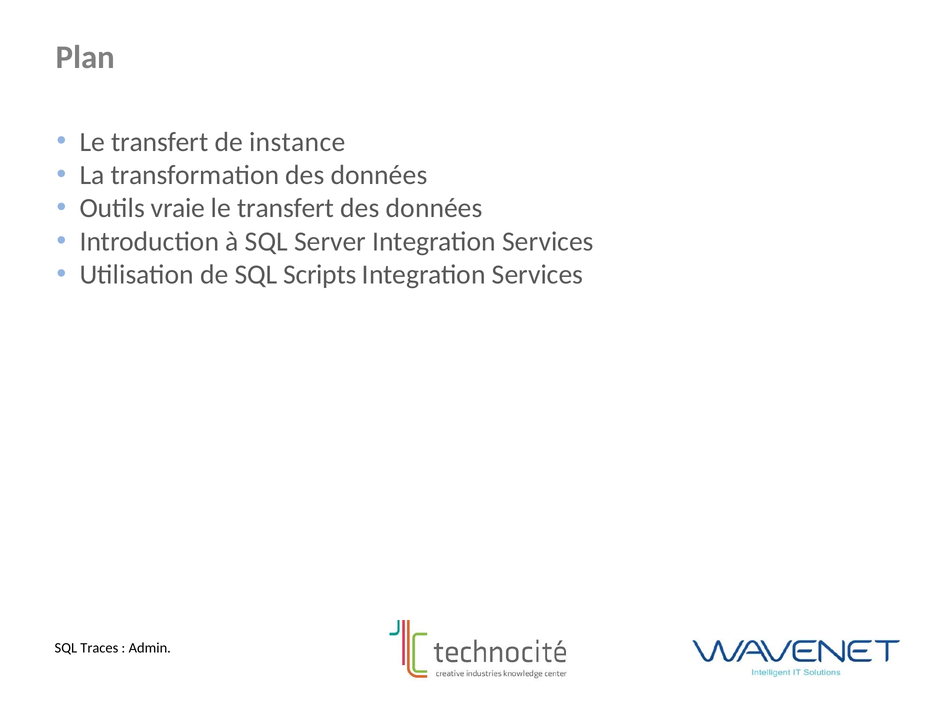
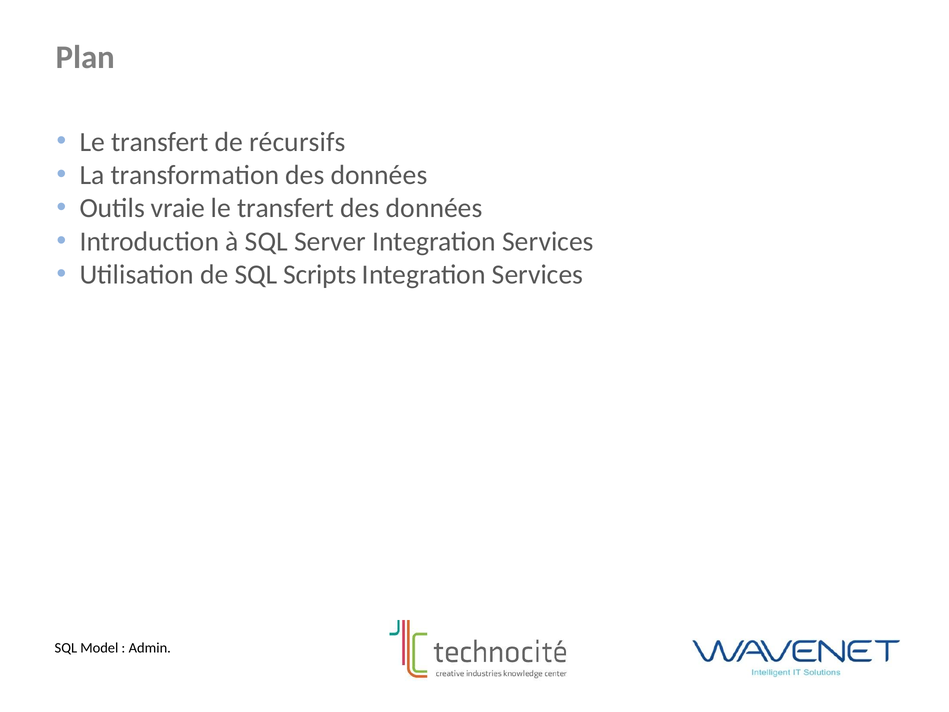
instance: instance -> récursifs (297, 142)
Traces: Traces -> Model (99, 648)
